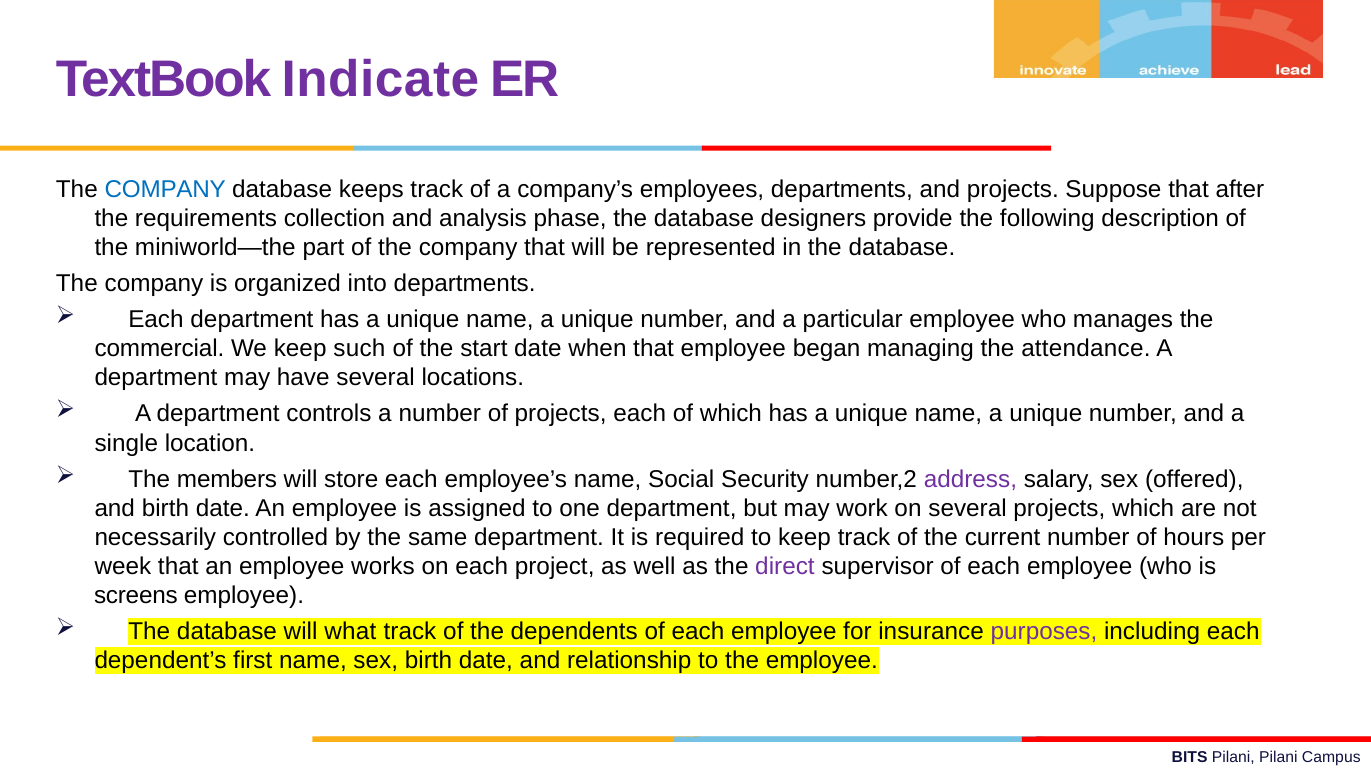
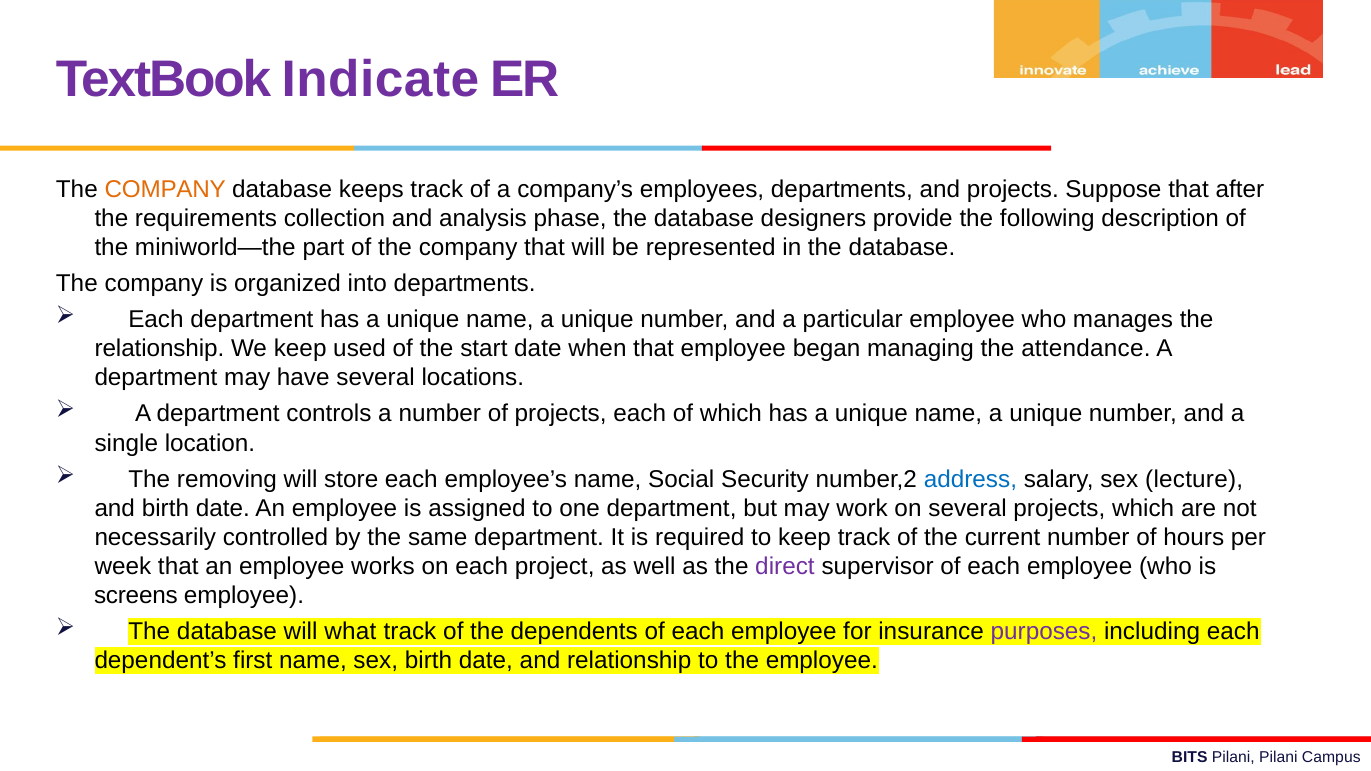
COMPANY colour: blue -> orange (165, 189)
commercial: commercial -> relationship (159, 349)
such: such -> used (360, 349)
members: members -> removing (227, 479)
address colour: purple -> blue (970, 479)
offered: offered -> lecture (1194, 479)
